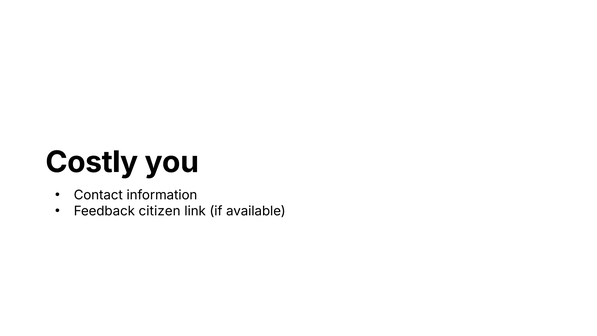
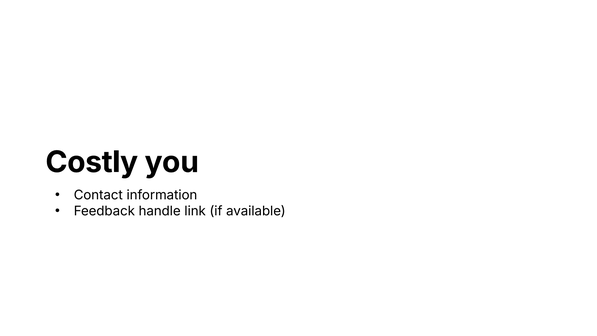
citizen: citizen -> handle (160, 211)
